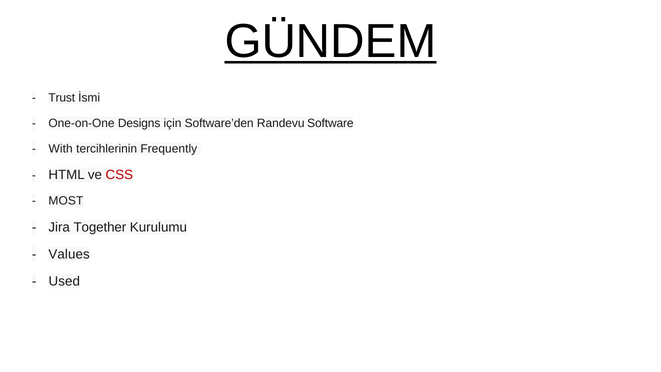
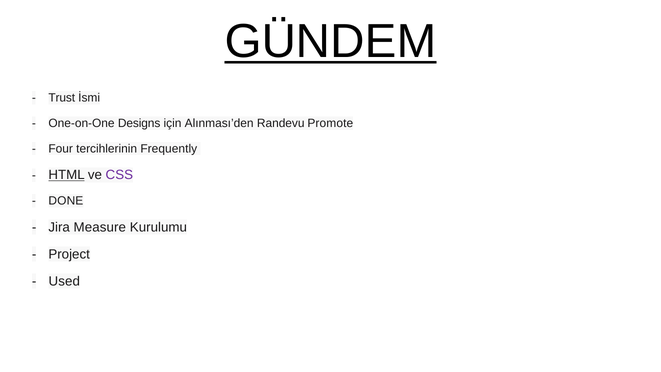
Software’den: Software’den -> Alınması’den (219, 123)
Software: Software -> Promote (330, 123)
With: With -> Four (61, 149)
HTML underline: none -> present (67, 175)
CSS colour: red -> purple (119, 175)
MOST: MOST -> DONE (66, 201)
Together: Together -> Measure (100, 227)
Values: Values -> Project (69, 254)
